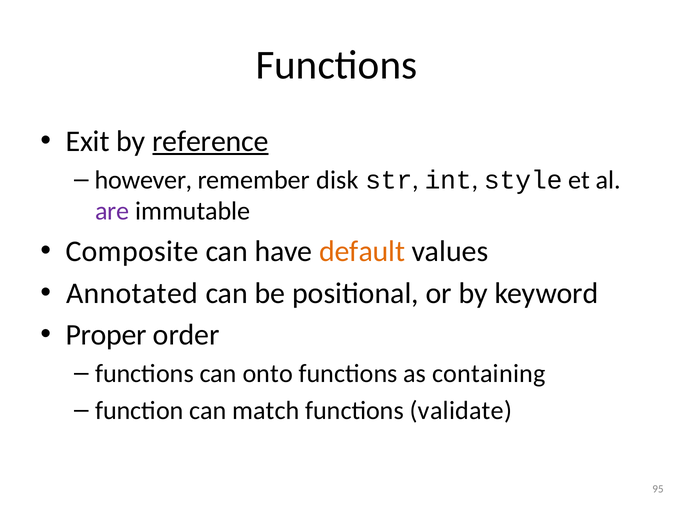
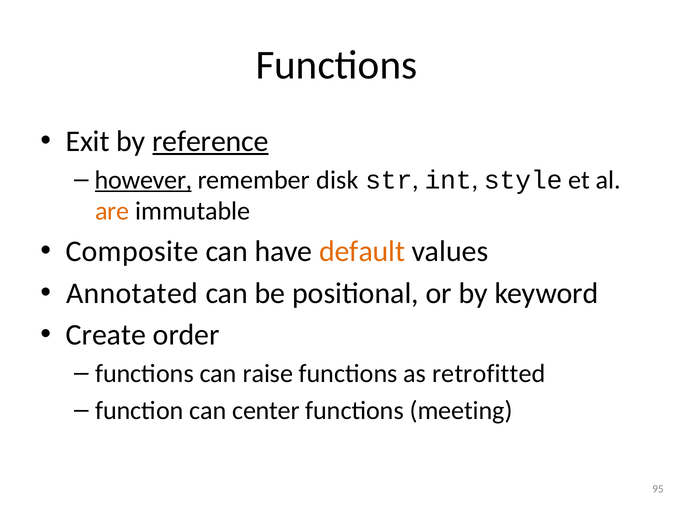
however underline: none -> present (143, 180)
are colour: purple -> orange (112, 211)
Proper: Proper -> Create (106, 335)
onto: onto -> raise (268, 374)
containing: containing -> retrofitted (489, 374)
match: match -> center (266, 410)
validate: validate -> meeting (461, 410)
